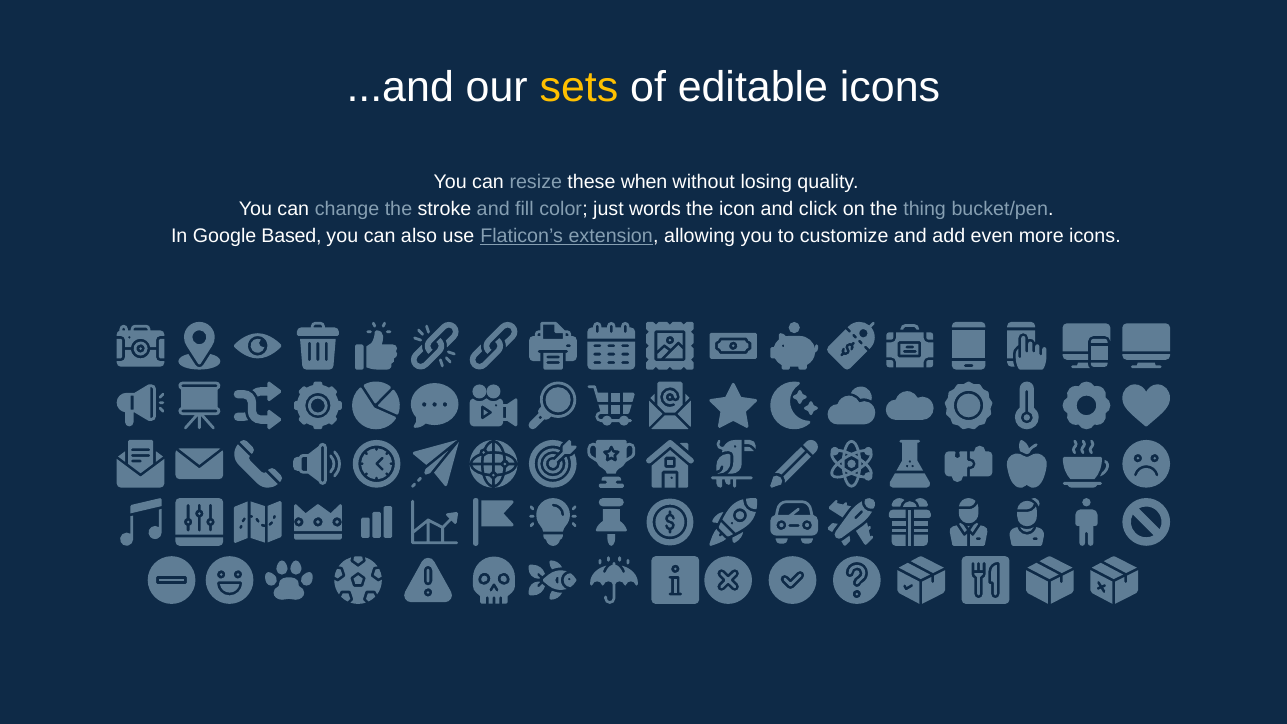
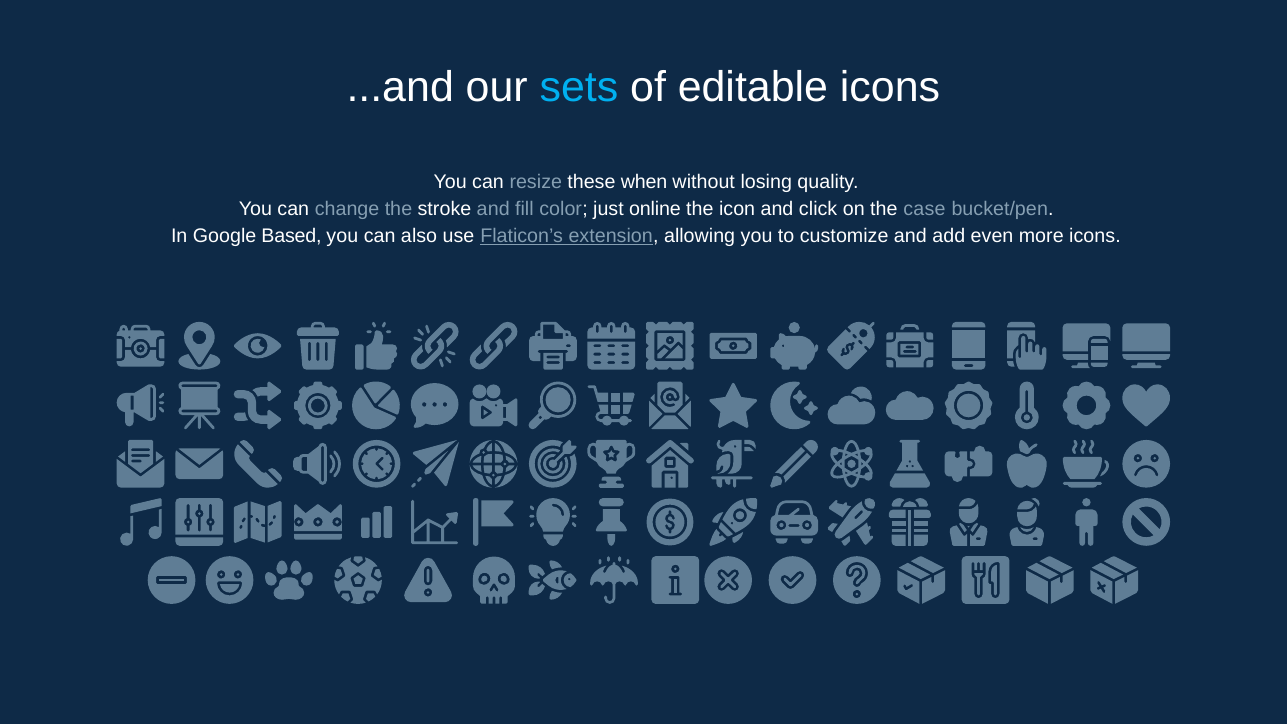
sets colour: yellow -> light blue (579, 87)
words: words -> online (655, 209)
thing: thing -> case (925, 209)
